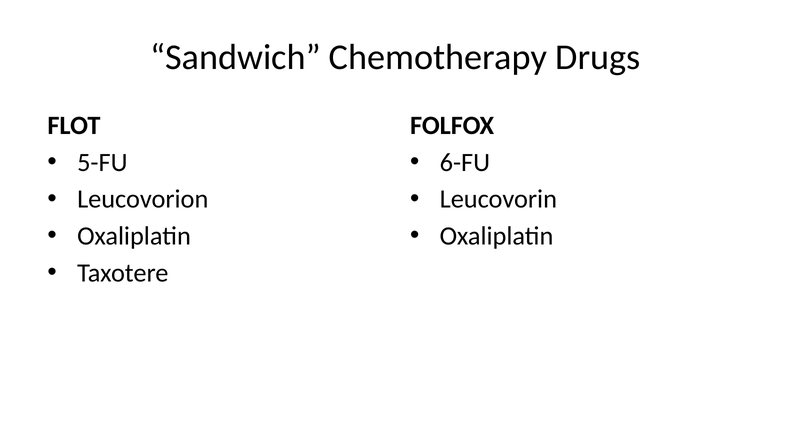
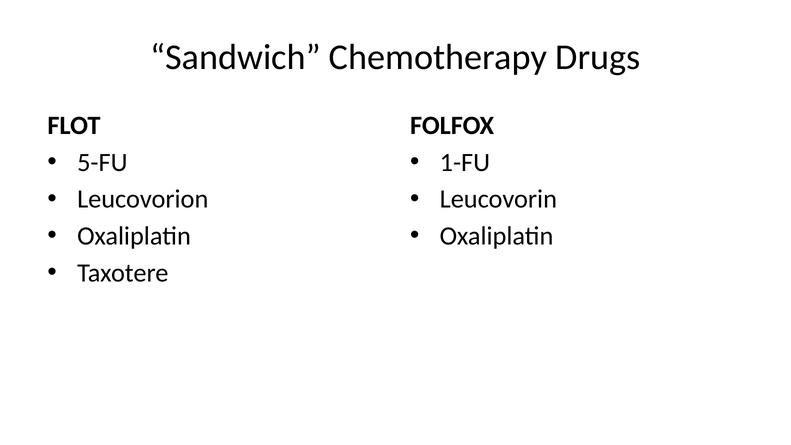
6-FU: 6-FU -> 1-FU (465, 162)
